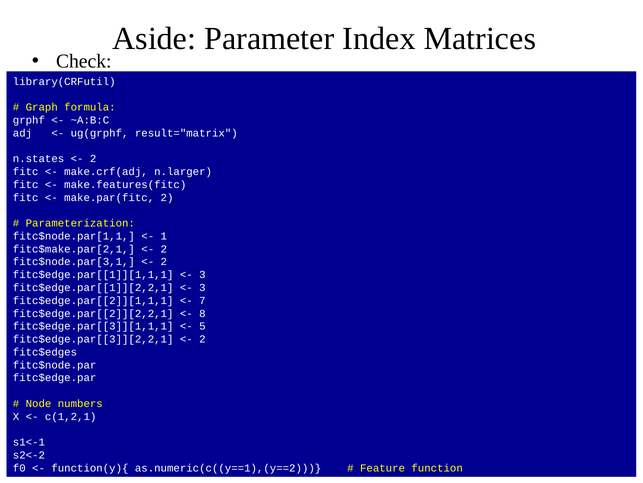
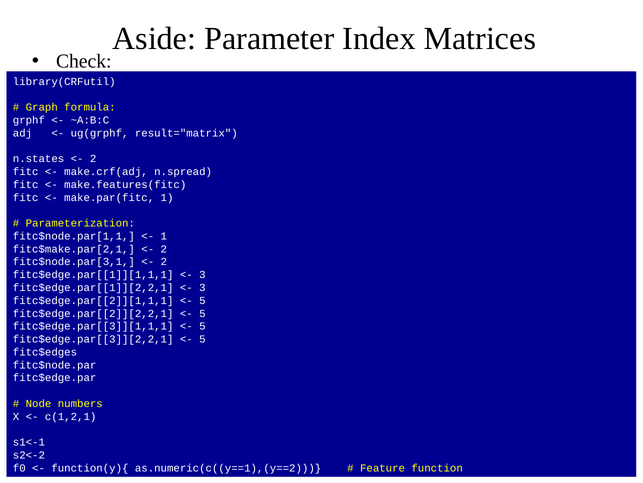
n.larger: n.larger -> n.spread (183, 172)
make.par(fitc 2: 2 -> 1 (167, 197)
7: 7 -> 5 (202, 300)
8: 8 -> 5 (202, 313)
2: 2 -> 5 (202, 339)
